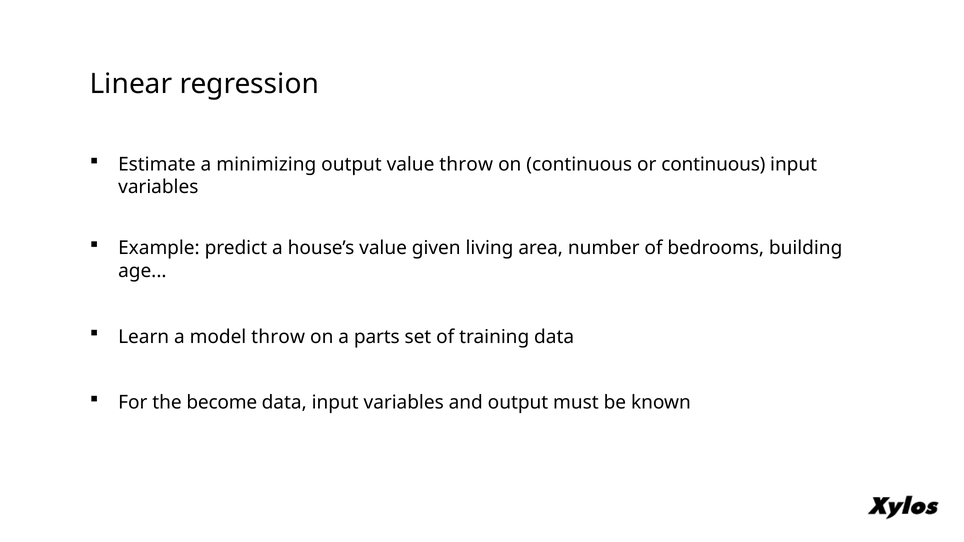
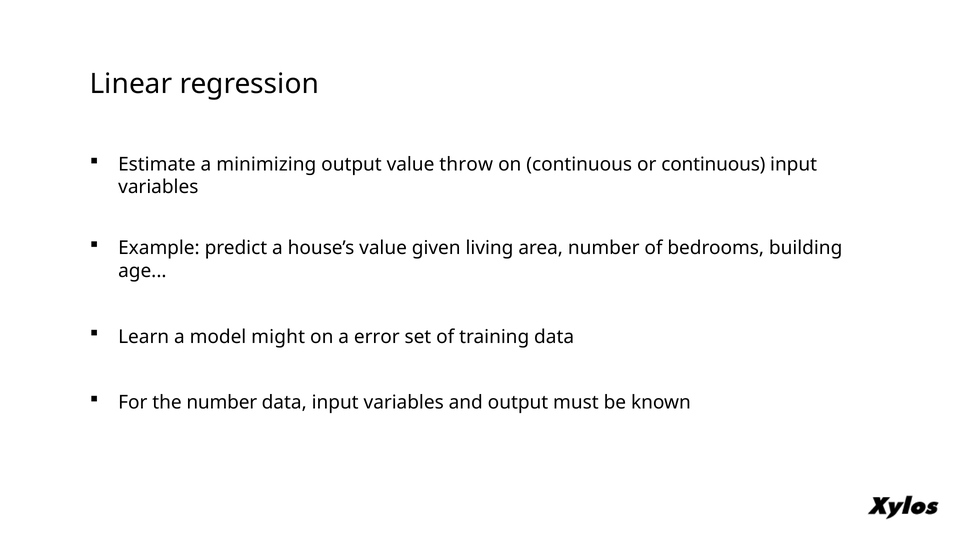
model throw: throw -> might (278, 337)
parts: parts -> error (377, 337)
the become: become -> number (222, 403)
